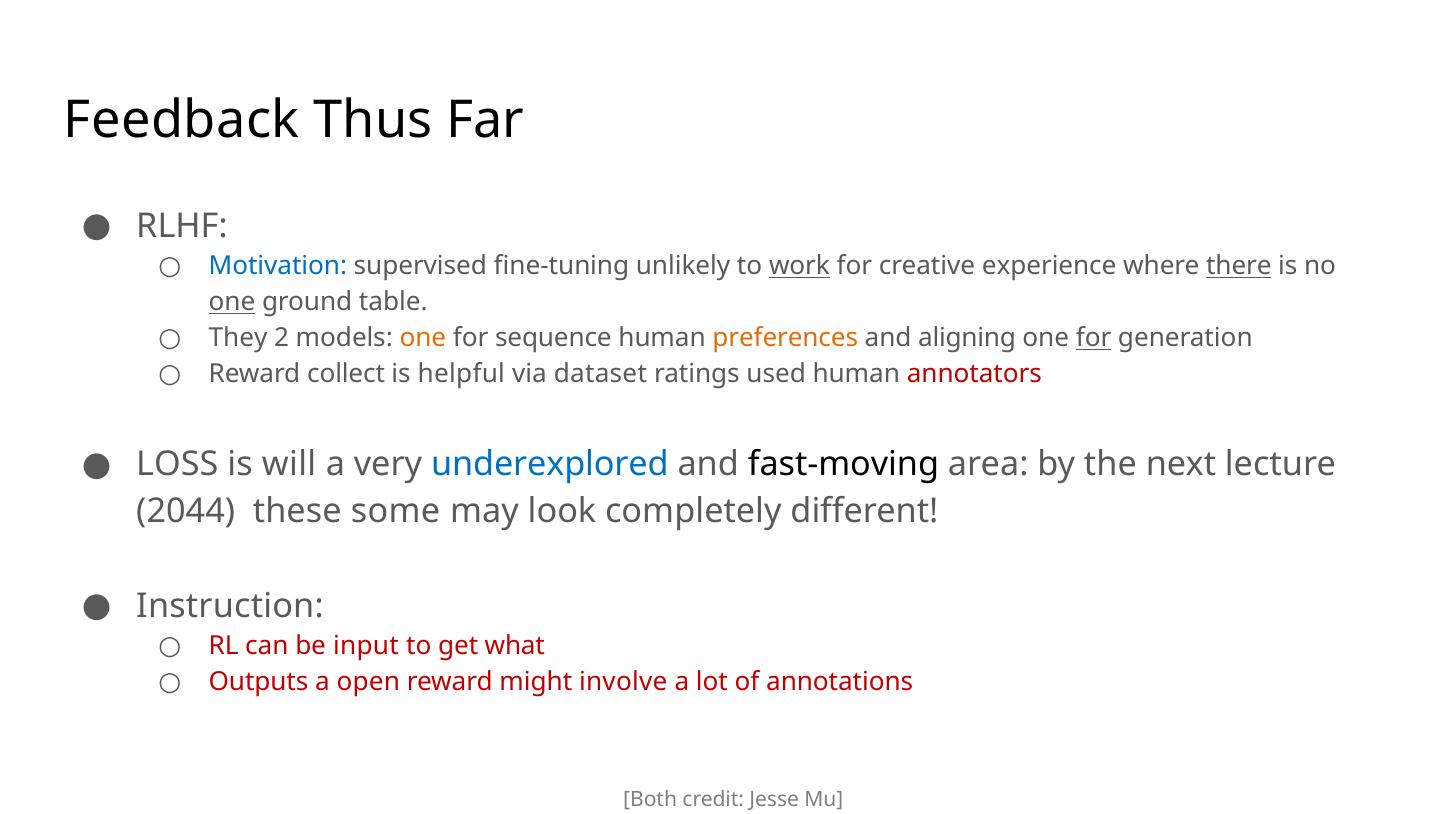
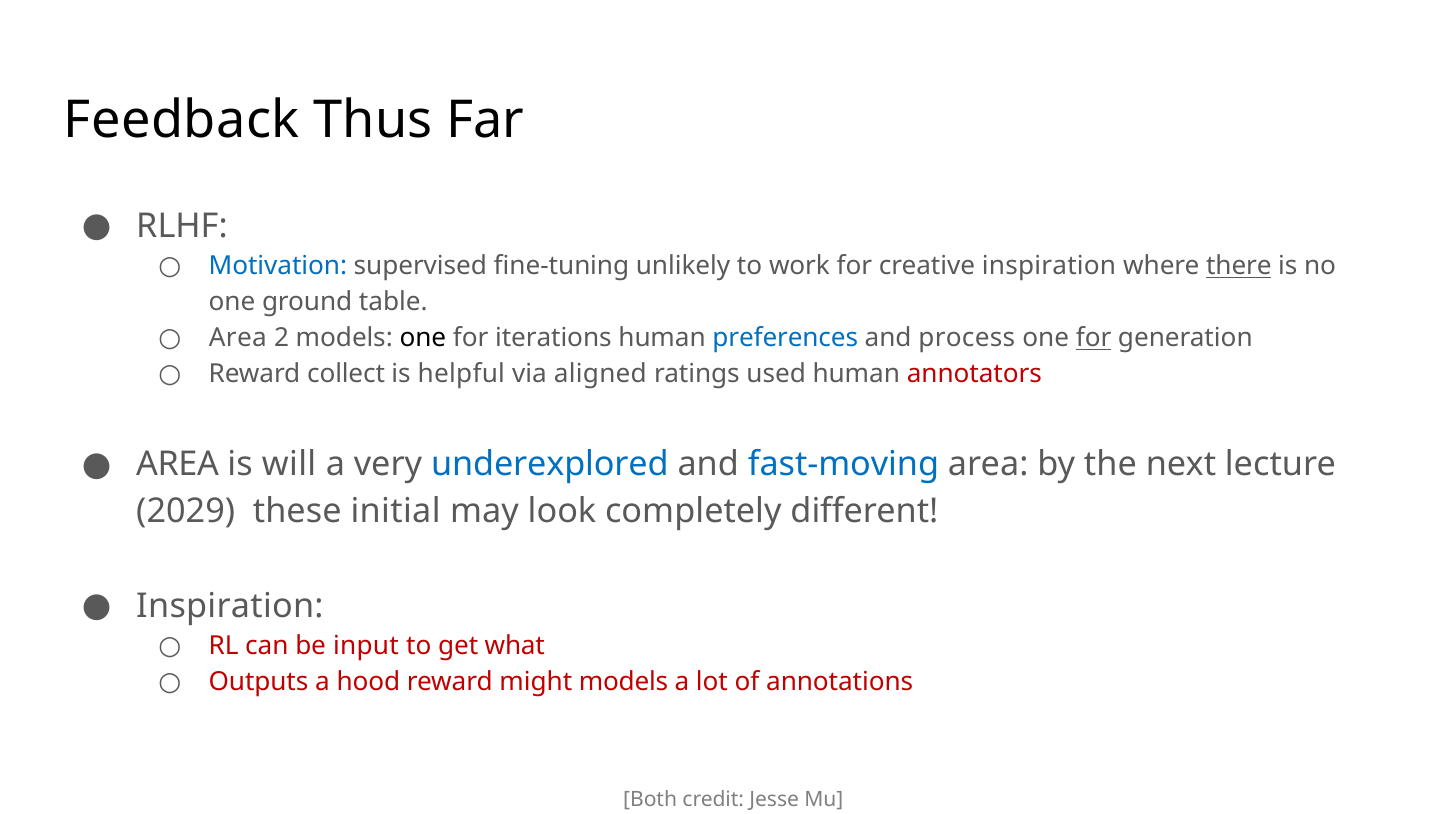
work underline: present -> none (799, 266)
creative experience: experience -> inspiration (1049, 266)
one underline: present -> none (232, 302)
They: They -> Area (238, 338)
one colour: orange -> black (423, 338)
sequence: sequence -> iterations (553, 338)
preferences colour: orange -> blue (785, 338)
aligning: aligning -> process (967, 338)
dataset: dataset -> aligned (600, 375)
LOSS: LOSS -> AREA (178, 465)
fast-moving colour: black -> blue (843, 465)
2044: 2044 -> 2029 (186, 512)
some: some -> initial (396, 512)
Instruction: Instruction -> Inspiration (230, 606)
open: open -> hood (368, 683)
might involve: involve -> models (624, 683)
